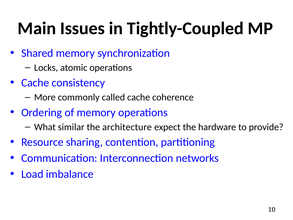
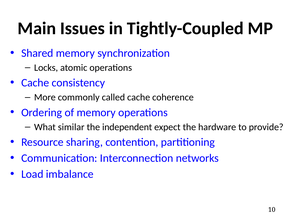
architecture: architecture -> independent (127, 127)
